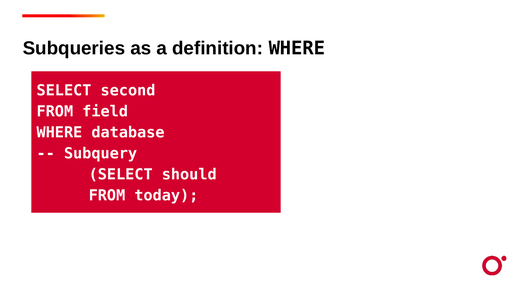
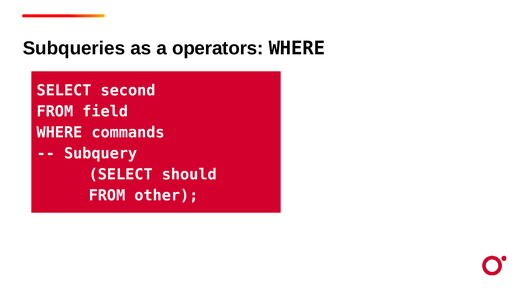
definition: definition -> operators (218, 48)
database: database -> commands (128, 133)
today: today -> other (166, 195)
